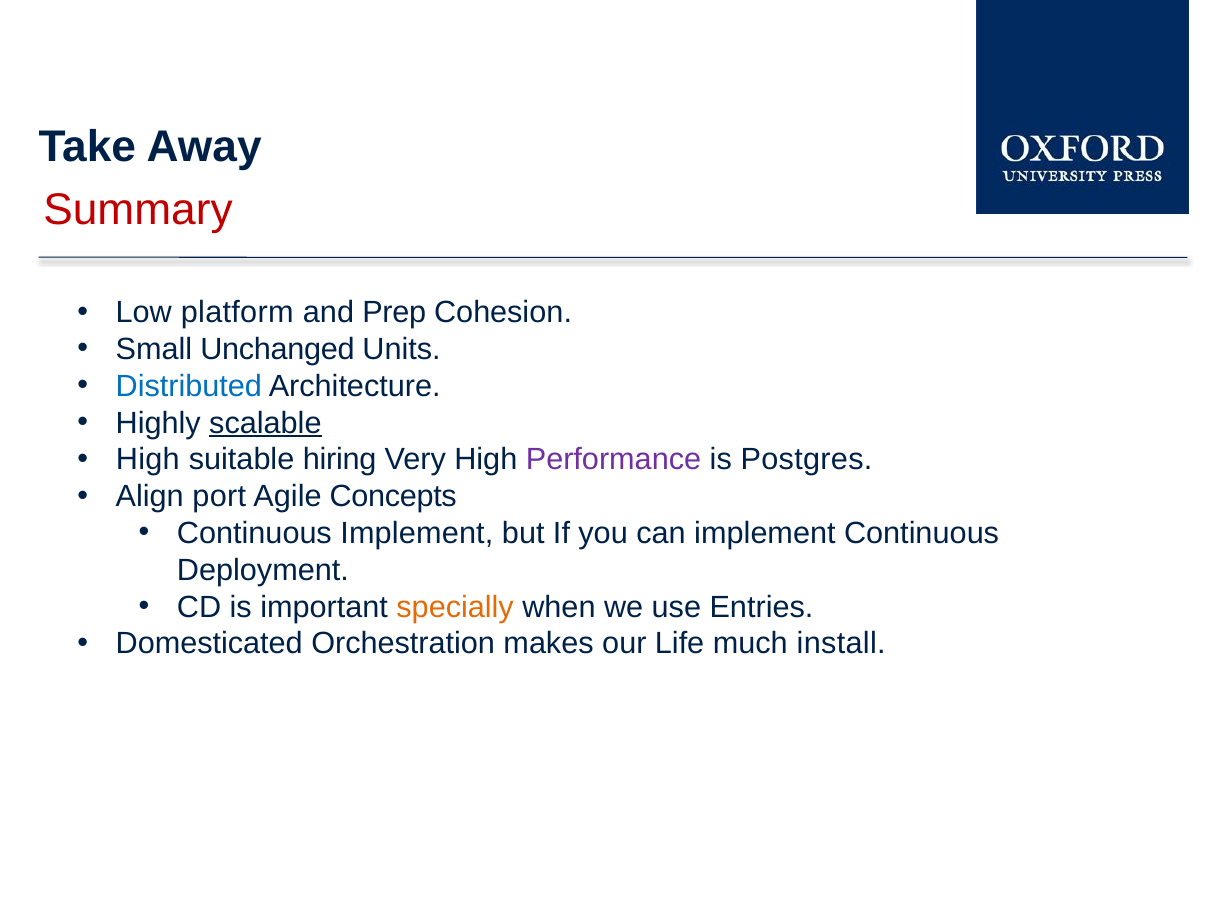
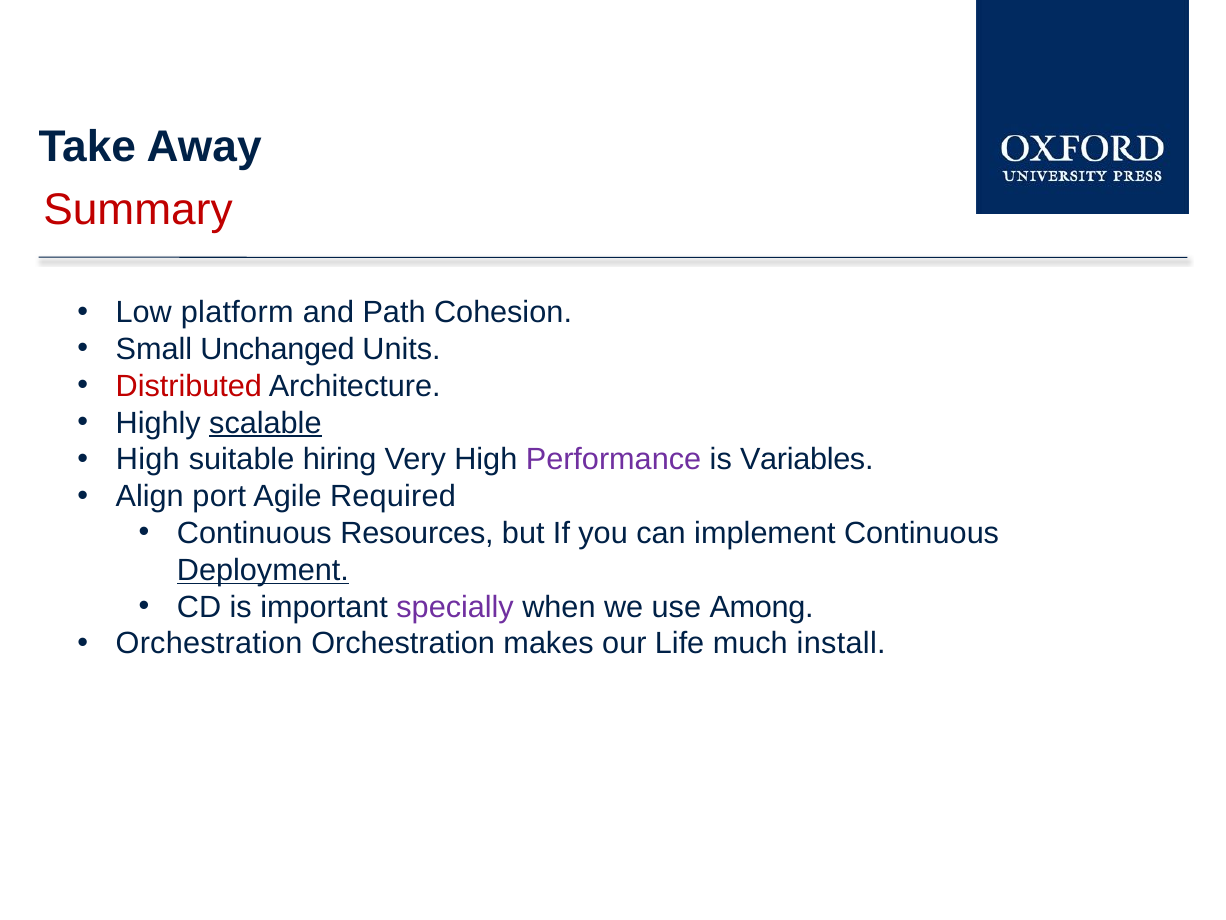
Prep: Prep -> Path (394, 313)
Distributed colour: blue -> red (189, 386)
Postgres: Postgres -> Variables (807, 460)
Concepts: Concepts -> Required (393, 496)
Continuous Implement: Implement -> Resources (417, 533)
Deployment underline: none -> present (263, 570)
specially colour: orange -> purple (455, 607)
Entries: Entries -> Among (762, 607)
Domesticated: Domesticated -> Orchestration (209, 644)
